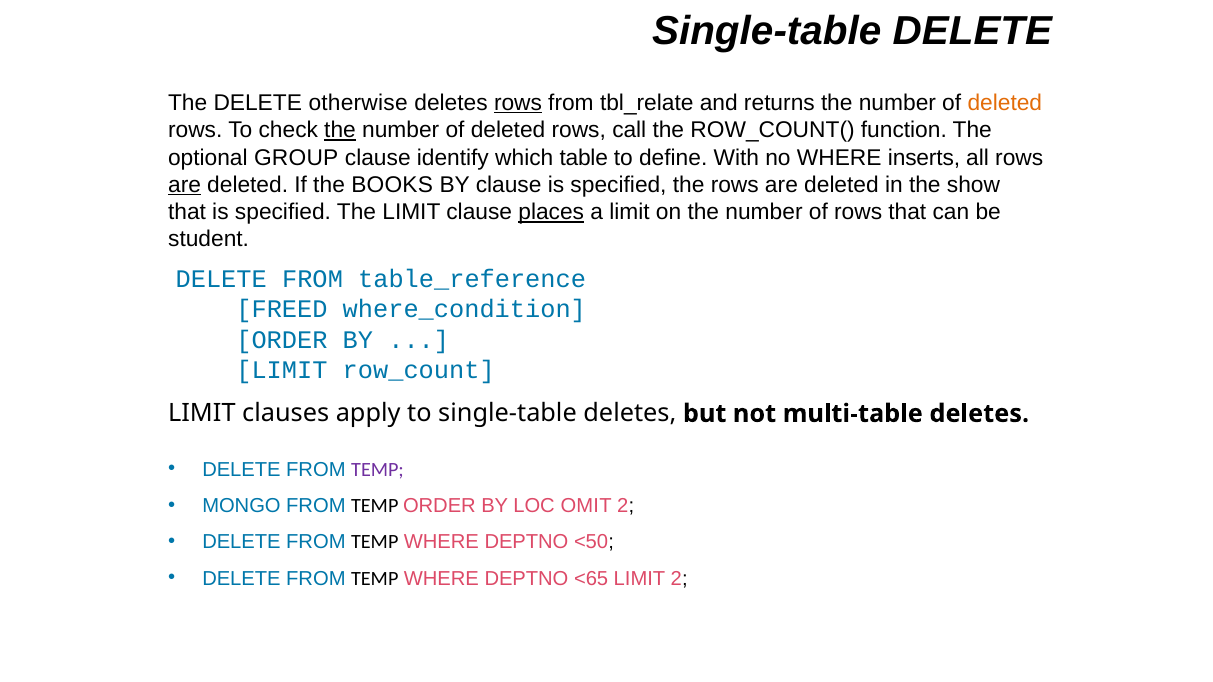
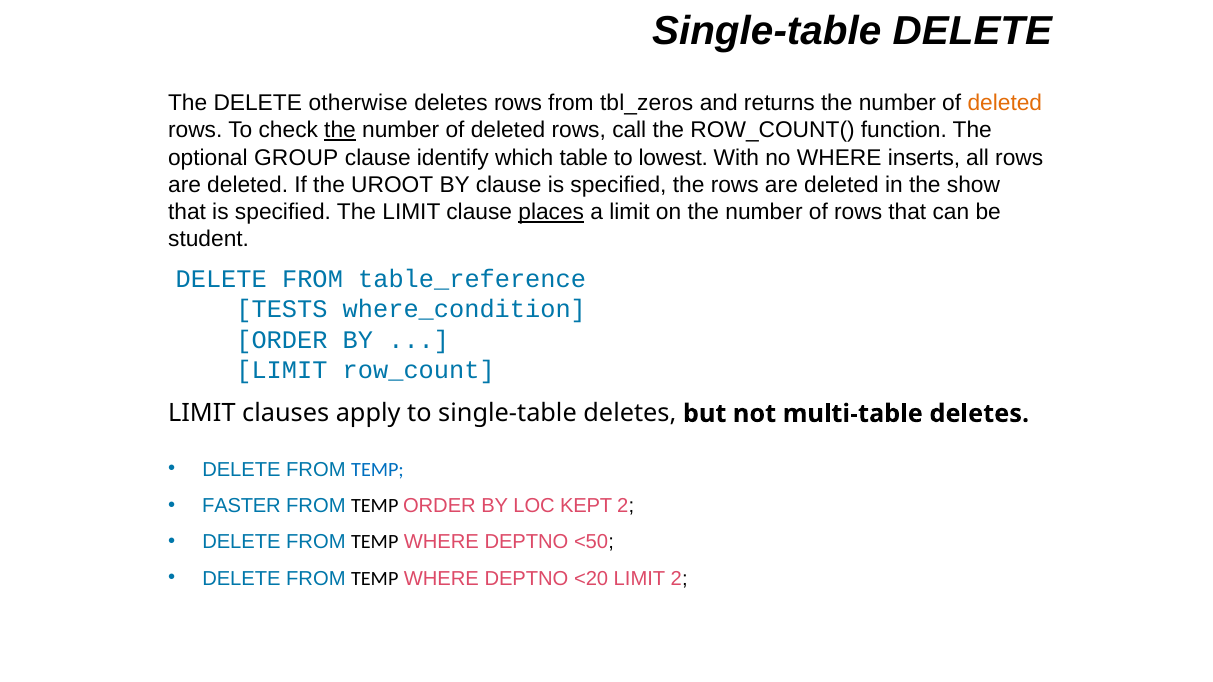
rows underline: present -> none (518, 103)
tbl_relate: tbl_relate -> tbl_zeros (647, 103)
define: define -> lowest (673, 158)
are underline: present -> none (185, 185)
BOOKS: BOOKS -> UROOT (392, 185)
FREED: FREED -> TESTS (282, 310)
TEMP colour: purple -> blue (378, 470)
MONGO: MONGO -> FASTER (242, 506)
OMIT: OMIT -> KEPT (586, 506)
<65: <65 -> <20 (591, 579)
